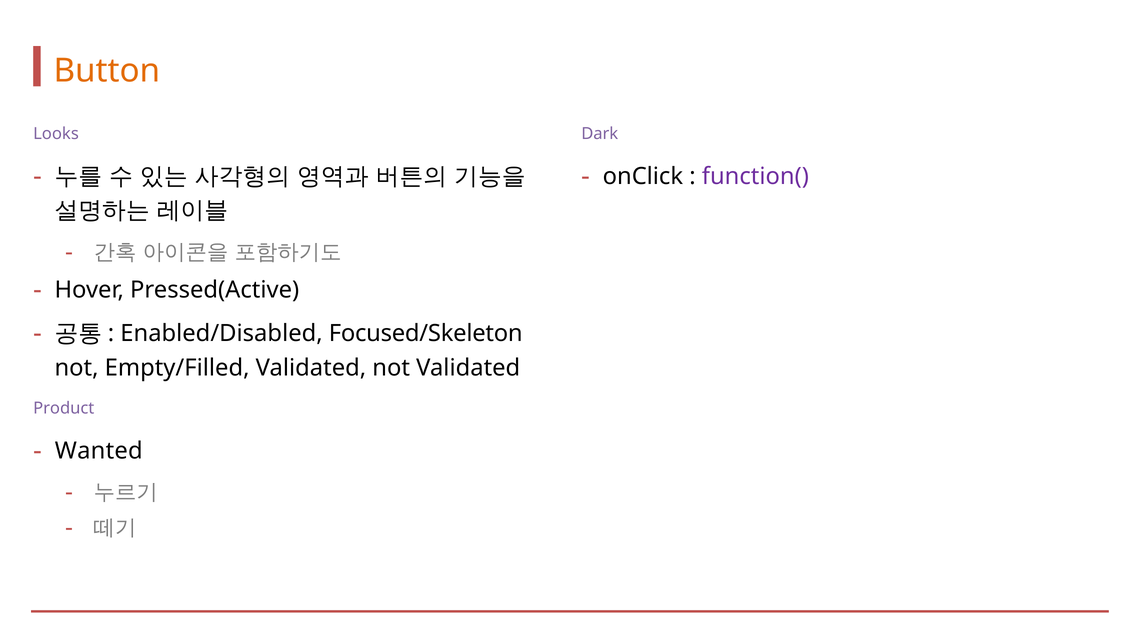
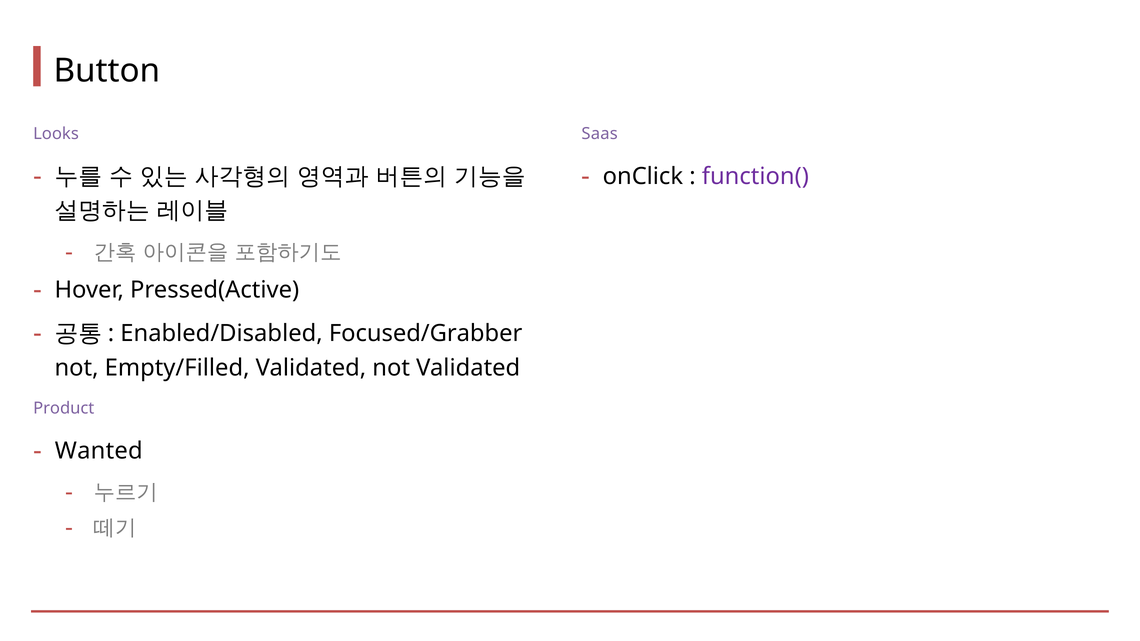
Button colour: orange -> black (107, 71)
Dark: Dark -> Saas (600, 134)
Focused/Skeleton: Focused/Skeleton -> Focused/Grabber (426, 334)
